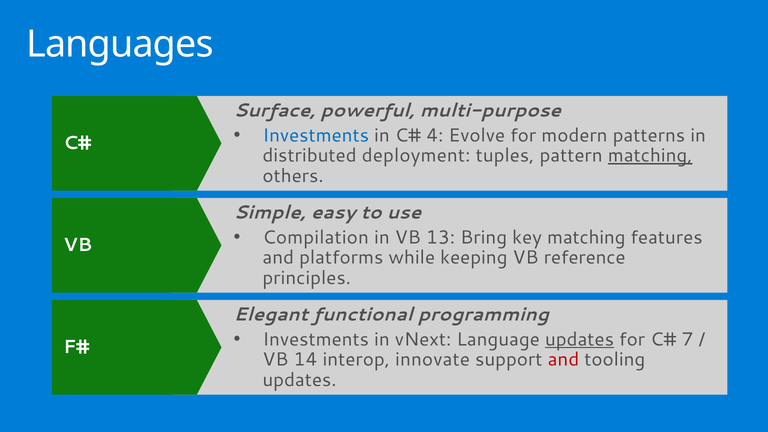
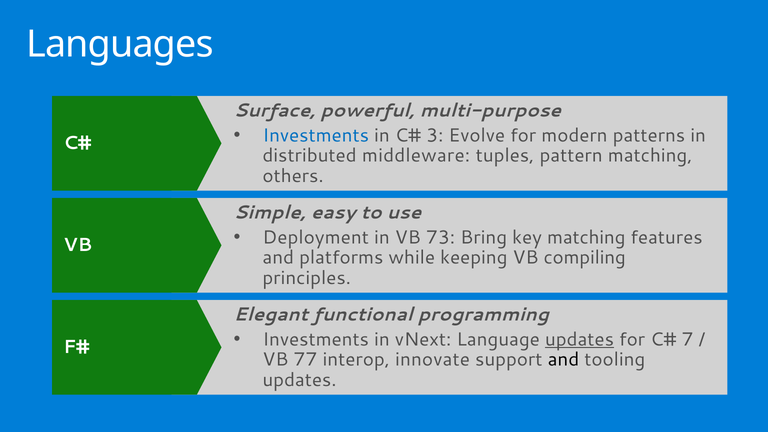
4: 4 -> 3 (435, 135)
deployment: deployment -> middleware (416, 156)
matching underline: present -> none (650, 156)
Compilation: Compilation -> Deployment (316, 237)
13: 13 -> 73 (441, 237)
reference: reference -> compiling (585, 258)
14: 14 -> 77 (305, 360)
and colour: red -> black (563, 360)
